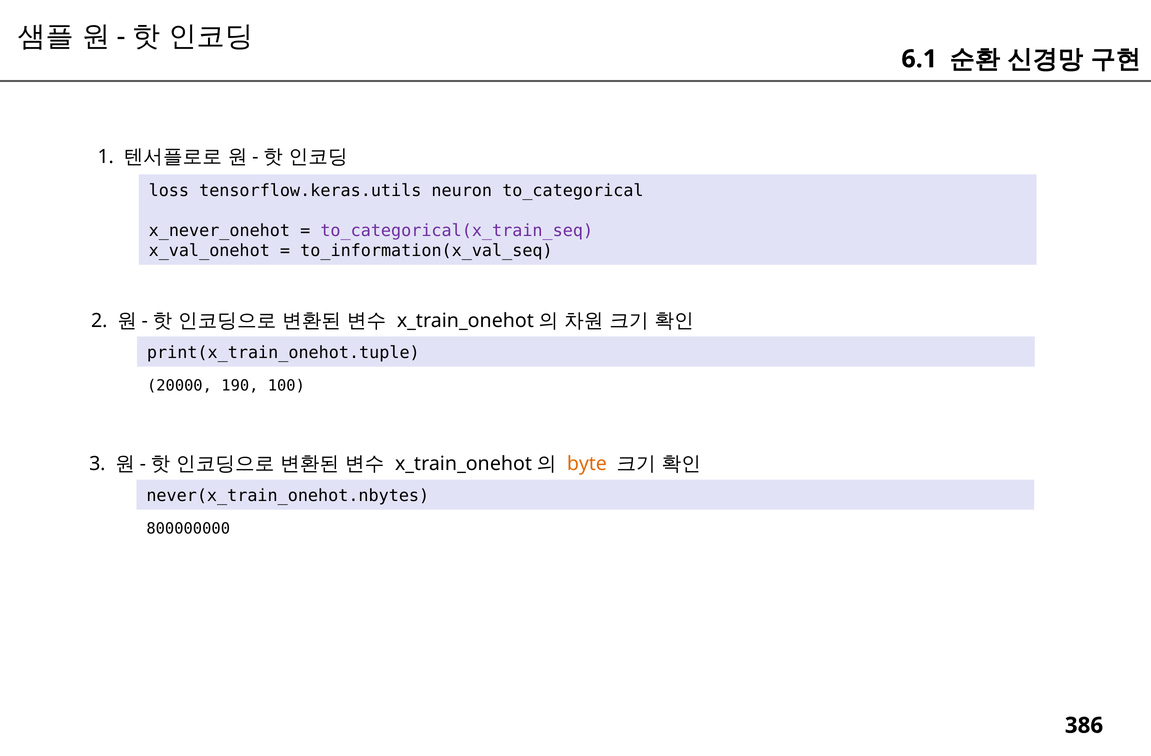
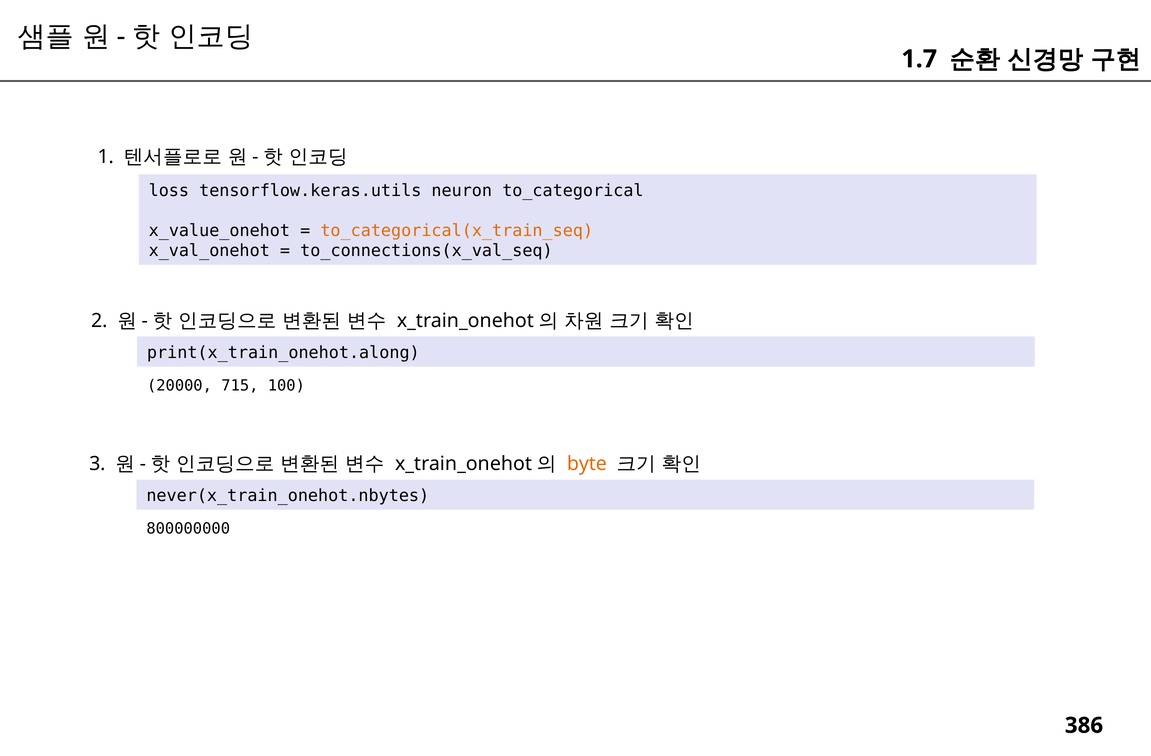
6.1: 6.1 -> 1.7 (919, 59)
x_never_onehot: x_never_onehot -> x_value_onehot (219, 231)
to_categorical(x_train_seq colour: purple -> orange (457, 231)
to_information(x_val_seq: to_information(x_val_seq -> to_connections(x_val_seq (426, 251)
print(x_train_onehot.tuple: print(x_train_onehot.tuple -> print(x_train_onehot.along (283, 353)
190: 190 -> 715 (240, 386)
